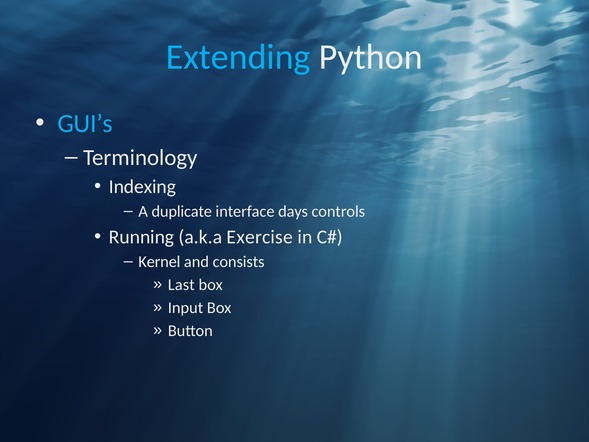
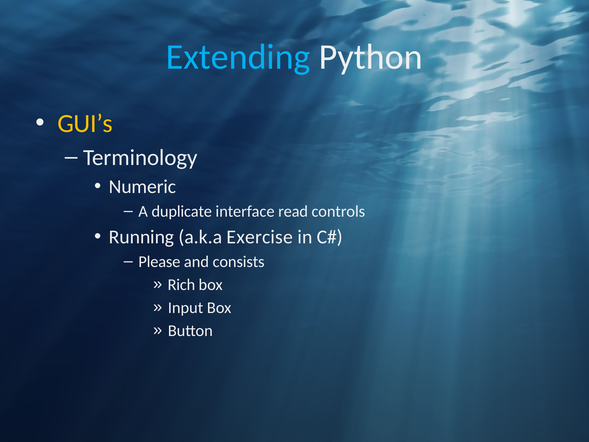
GUI’s colour: light blue -> yellow (85, 124)
Indexing: Indexing -> Numeric (142, 187)
days: days -> read (293, 211)
Kernel: Kernel -> Please (159, 262)
Last: Last -> Rich (181, 285)
